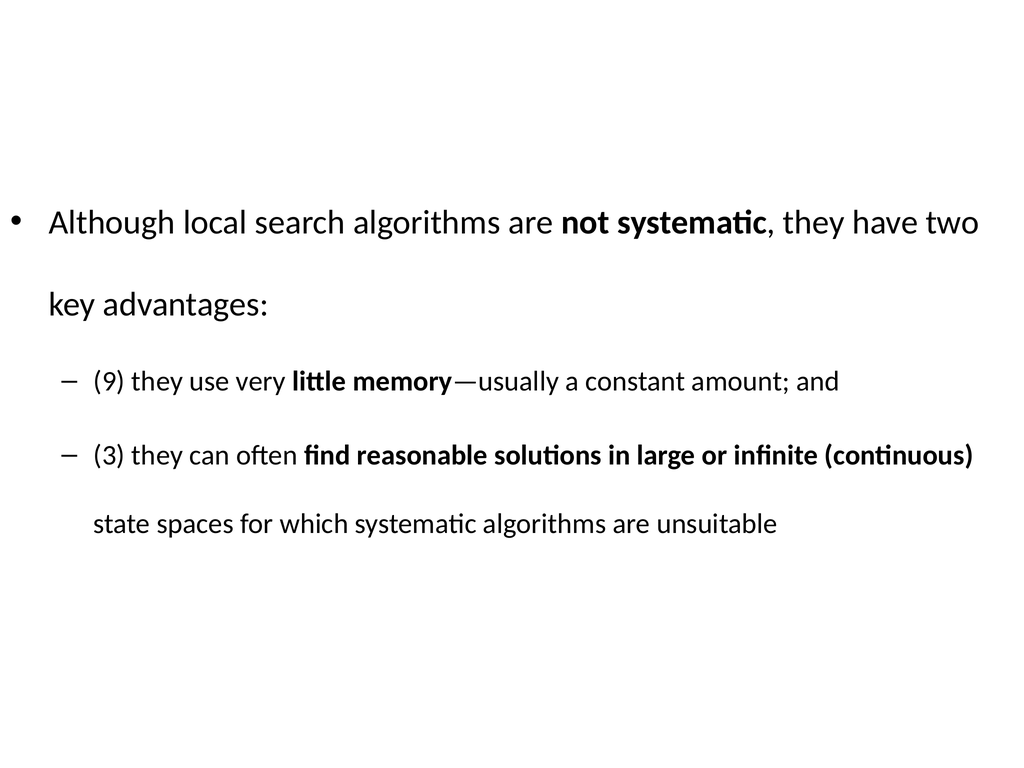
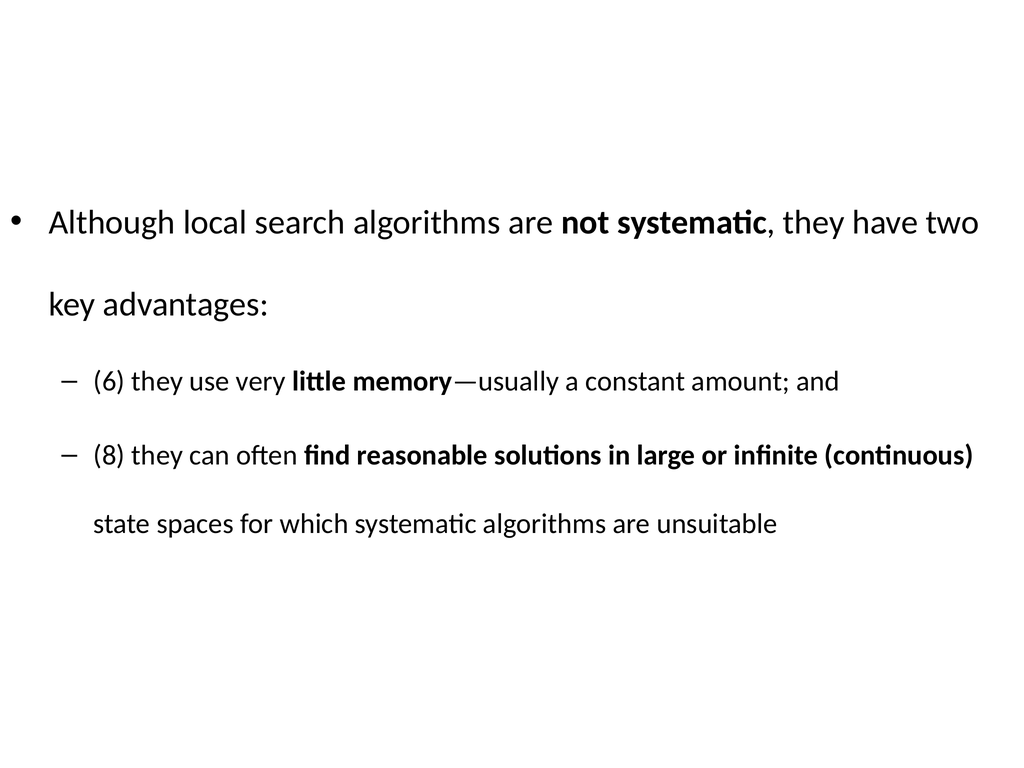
9: 9 -> 6 (109, 382)
3: 3 -> 8 (109, 456)
